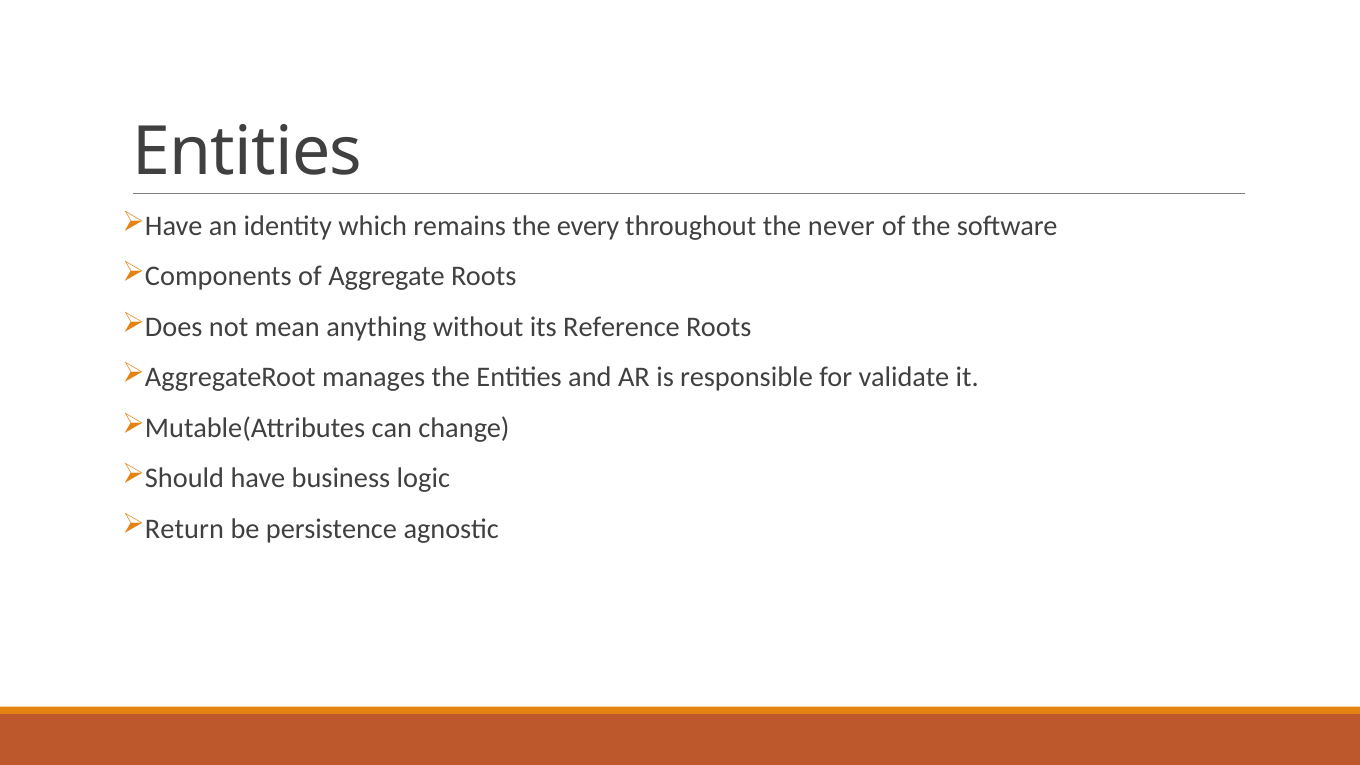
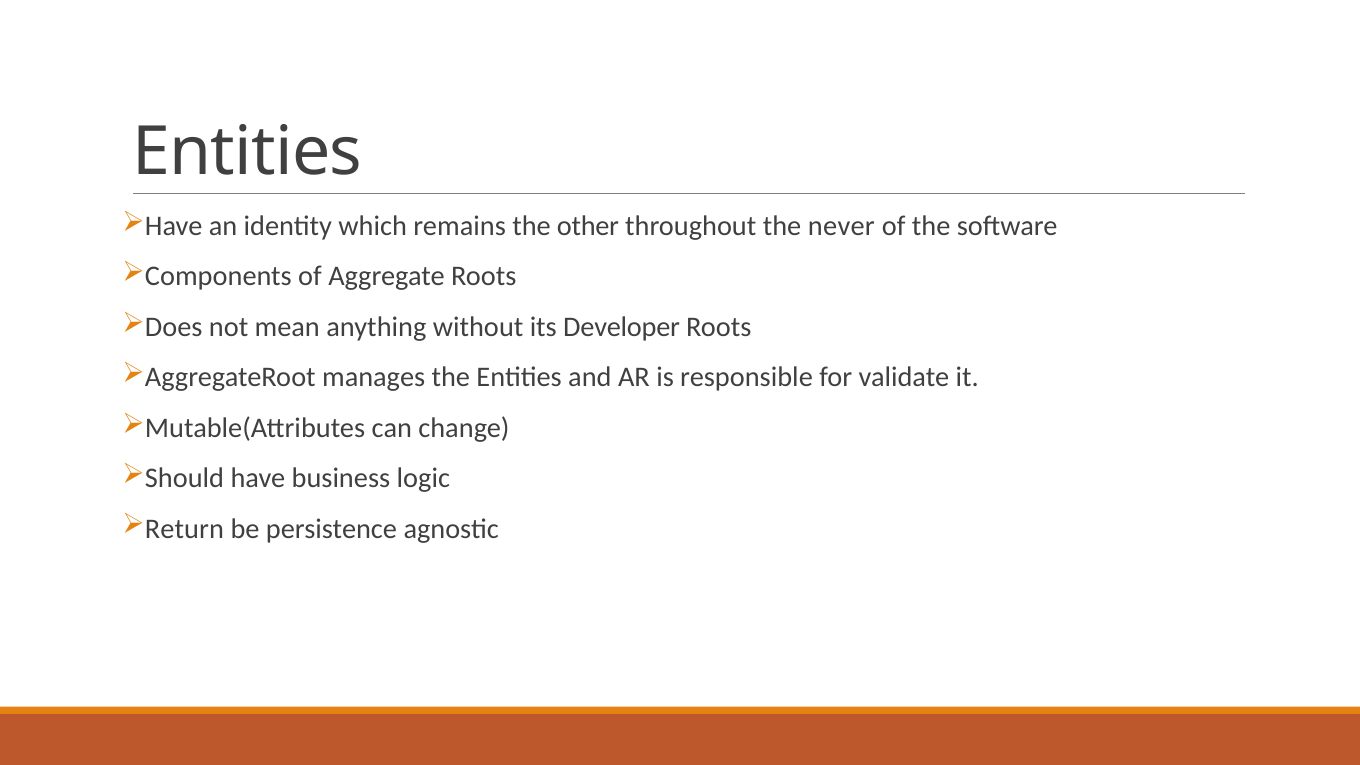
every: every -> other (588, 226)
Reference: Reference -> Developer (622, 327)
